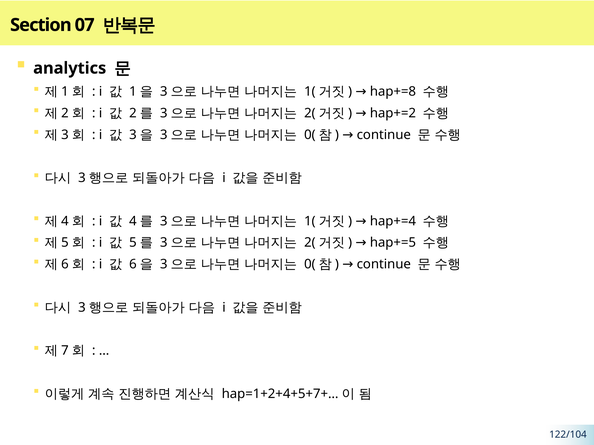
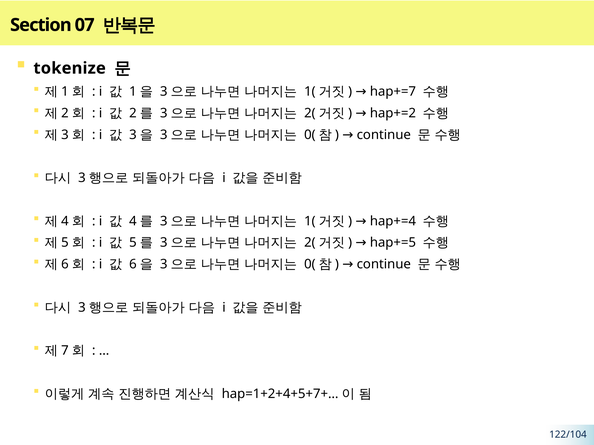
analytics: analytics -> tokenize (70, 68)
hap+=8: hap+=8 -> hap+=7 (393, 92)
